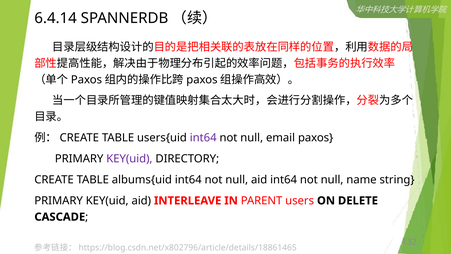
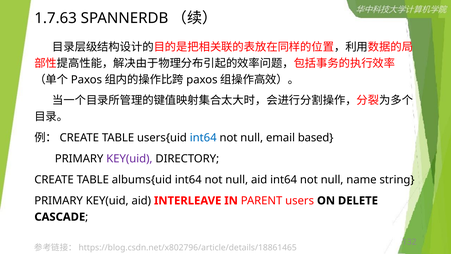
6.4.14: 6.4.14 -> 1.7.63 (56, 18)
int64 colour: purple -> blue (203, 138)
email paxos: paxos -> based (316, 138)
